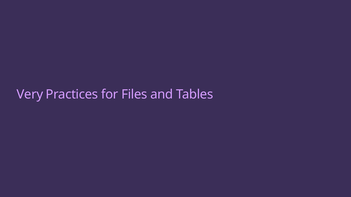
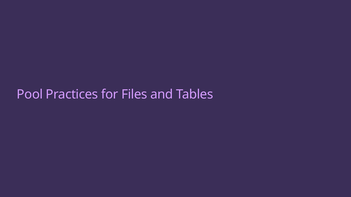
Very: Very -> Pool (30, 95)
